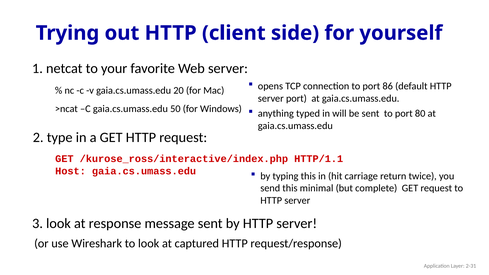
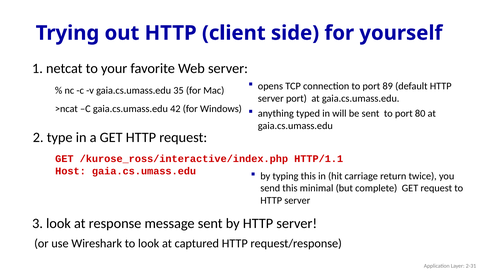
86: 86 -> 89 (388, 86)
20: 20 -> 35 (179, 90)
50: 50 -> 42 (175, 109)
